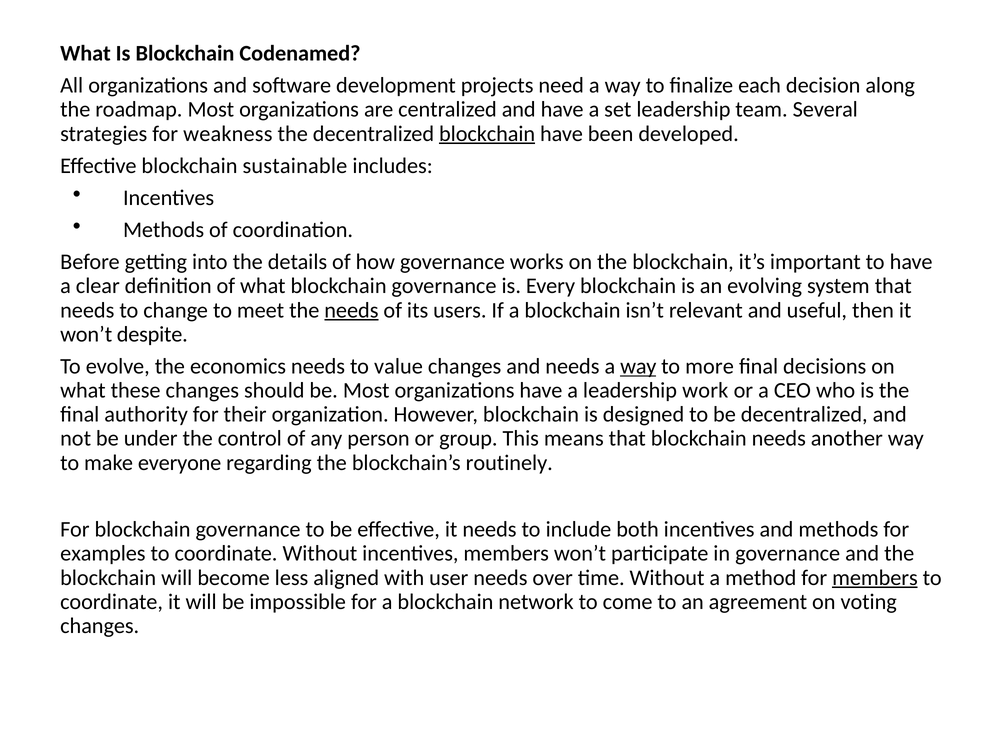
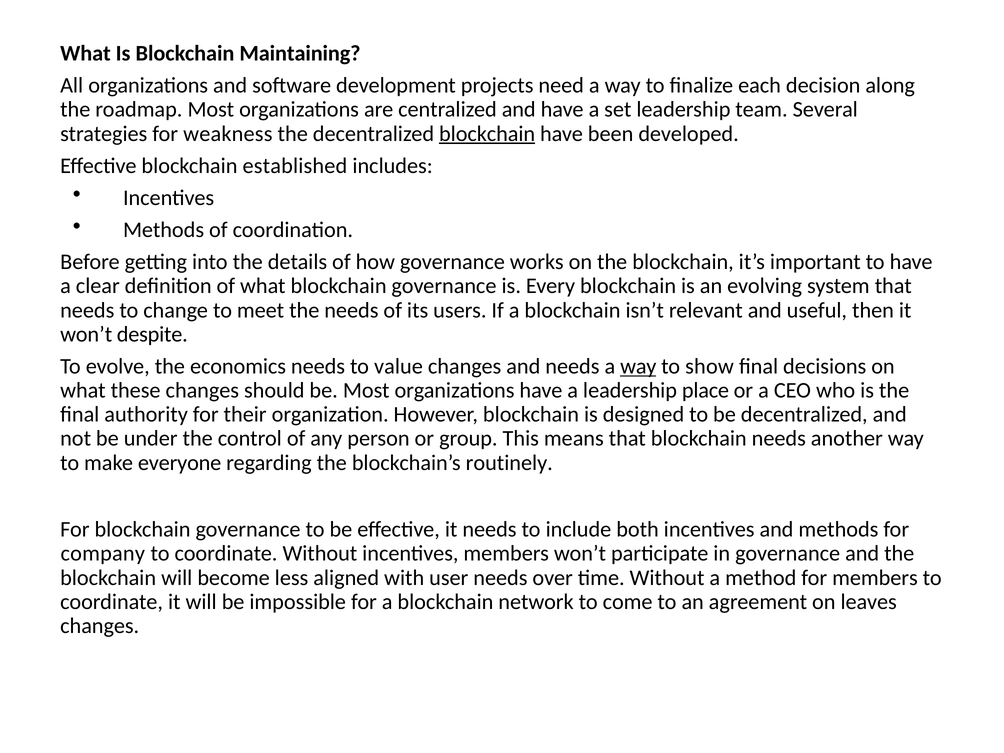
Codenamed: Codenamed -> Maintaining (300, 53)
sustainable: sustainable -> established (295, 166)
needs underline: present -> none (351, 310)
more: more -> show (710, 366)
work: work -> place (705, 390)
examples: examples -> company (103, 554)
members underline: present -> none (875, 578)
voting: voting -> leaves (869, 602)
